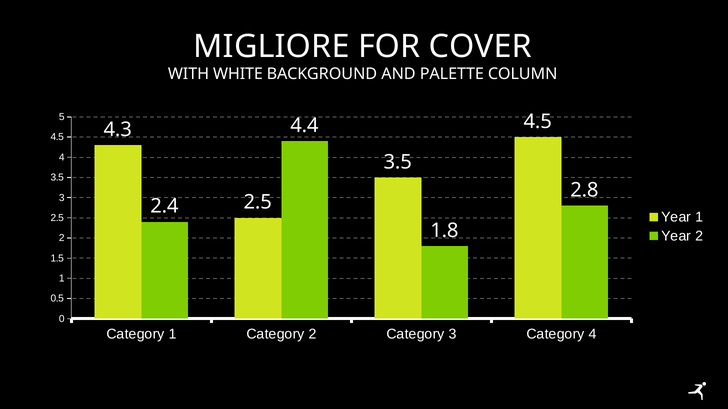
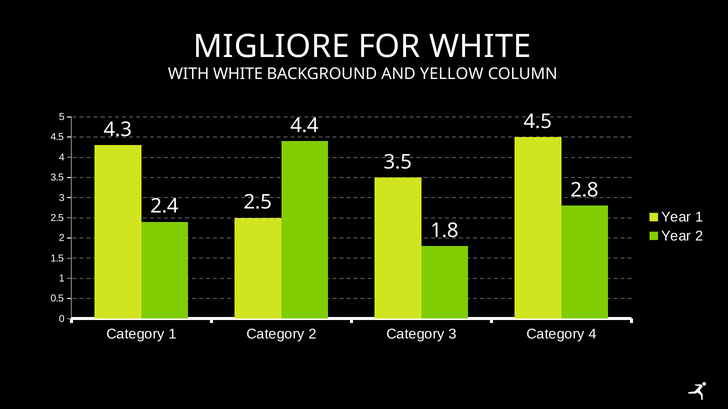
FOR COVER: COVER -> WHITE (480, 47)
PALETTE: PALETTE -> YELLOW (452, 74)
